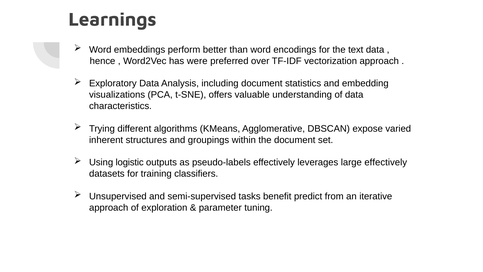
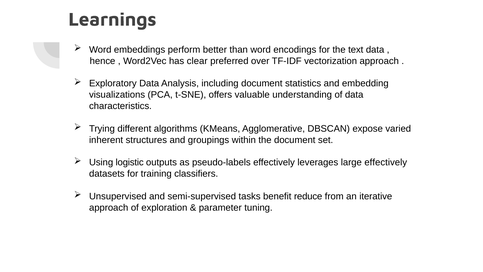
were: were -> clear (197, 61)
predict: predict -> reduce (308, 196)
